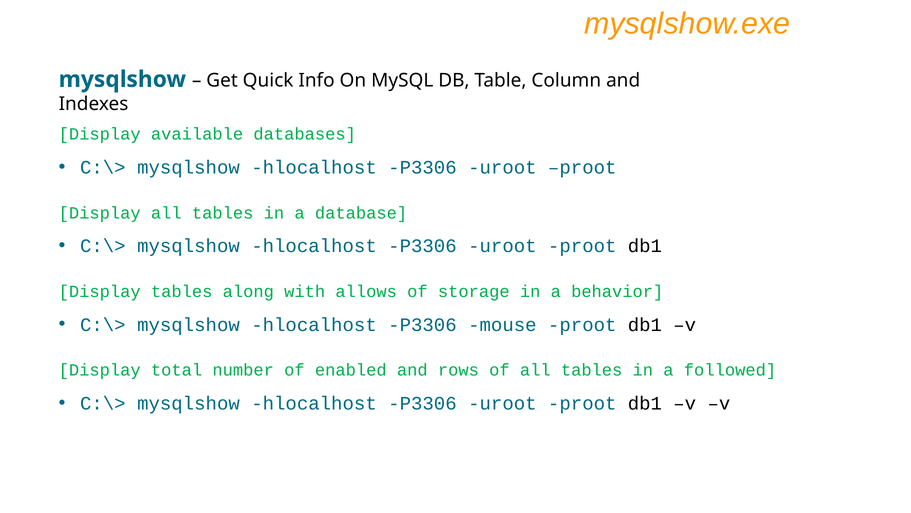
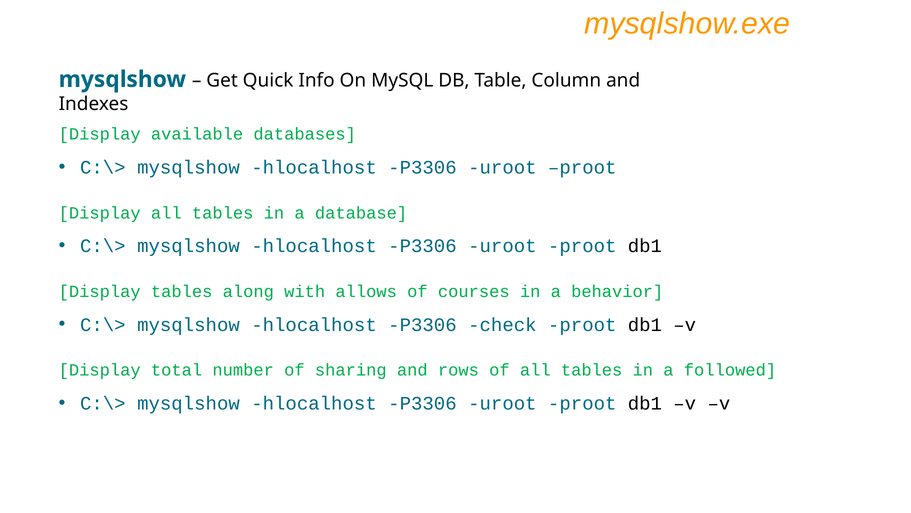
storage: storage -> courses (474, 291)
mouse: mouse -> check (502, 324)
enabled: enabled -> sharing (351, 370)
